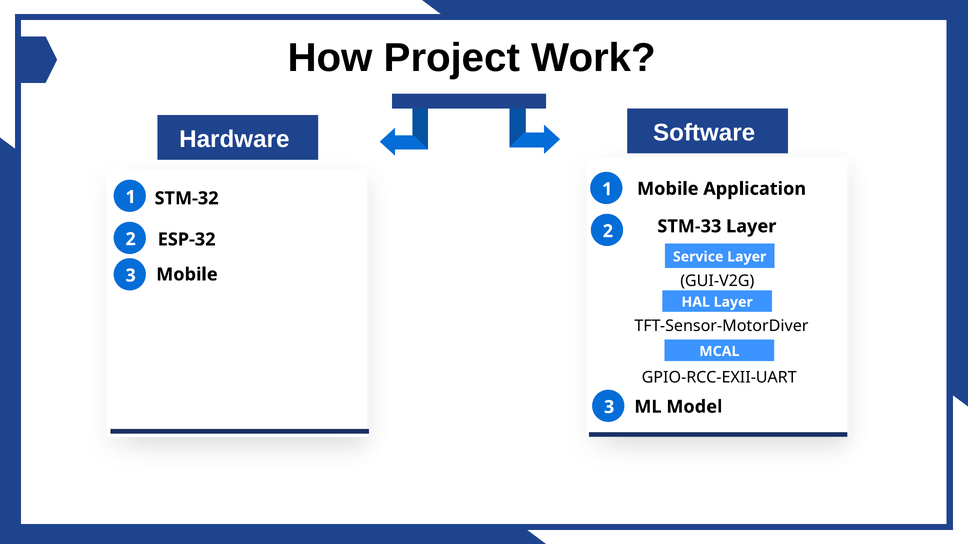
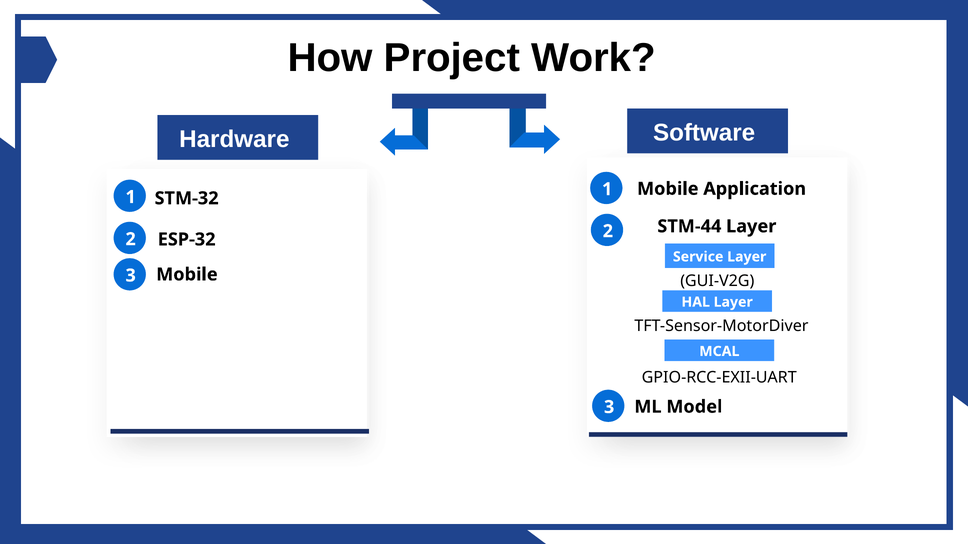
STM-33: STM-33 -> STM-44 (689, 227)
